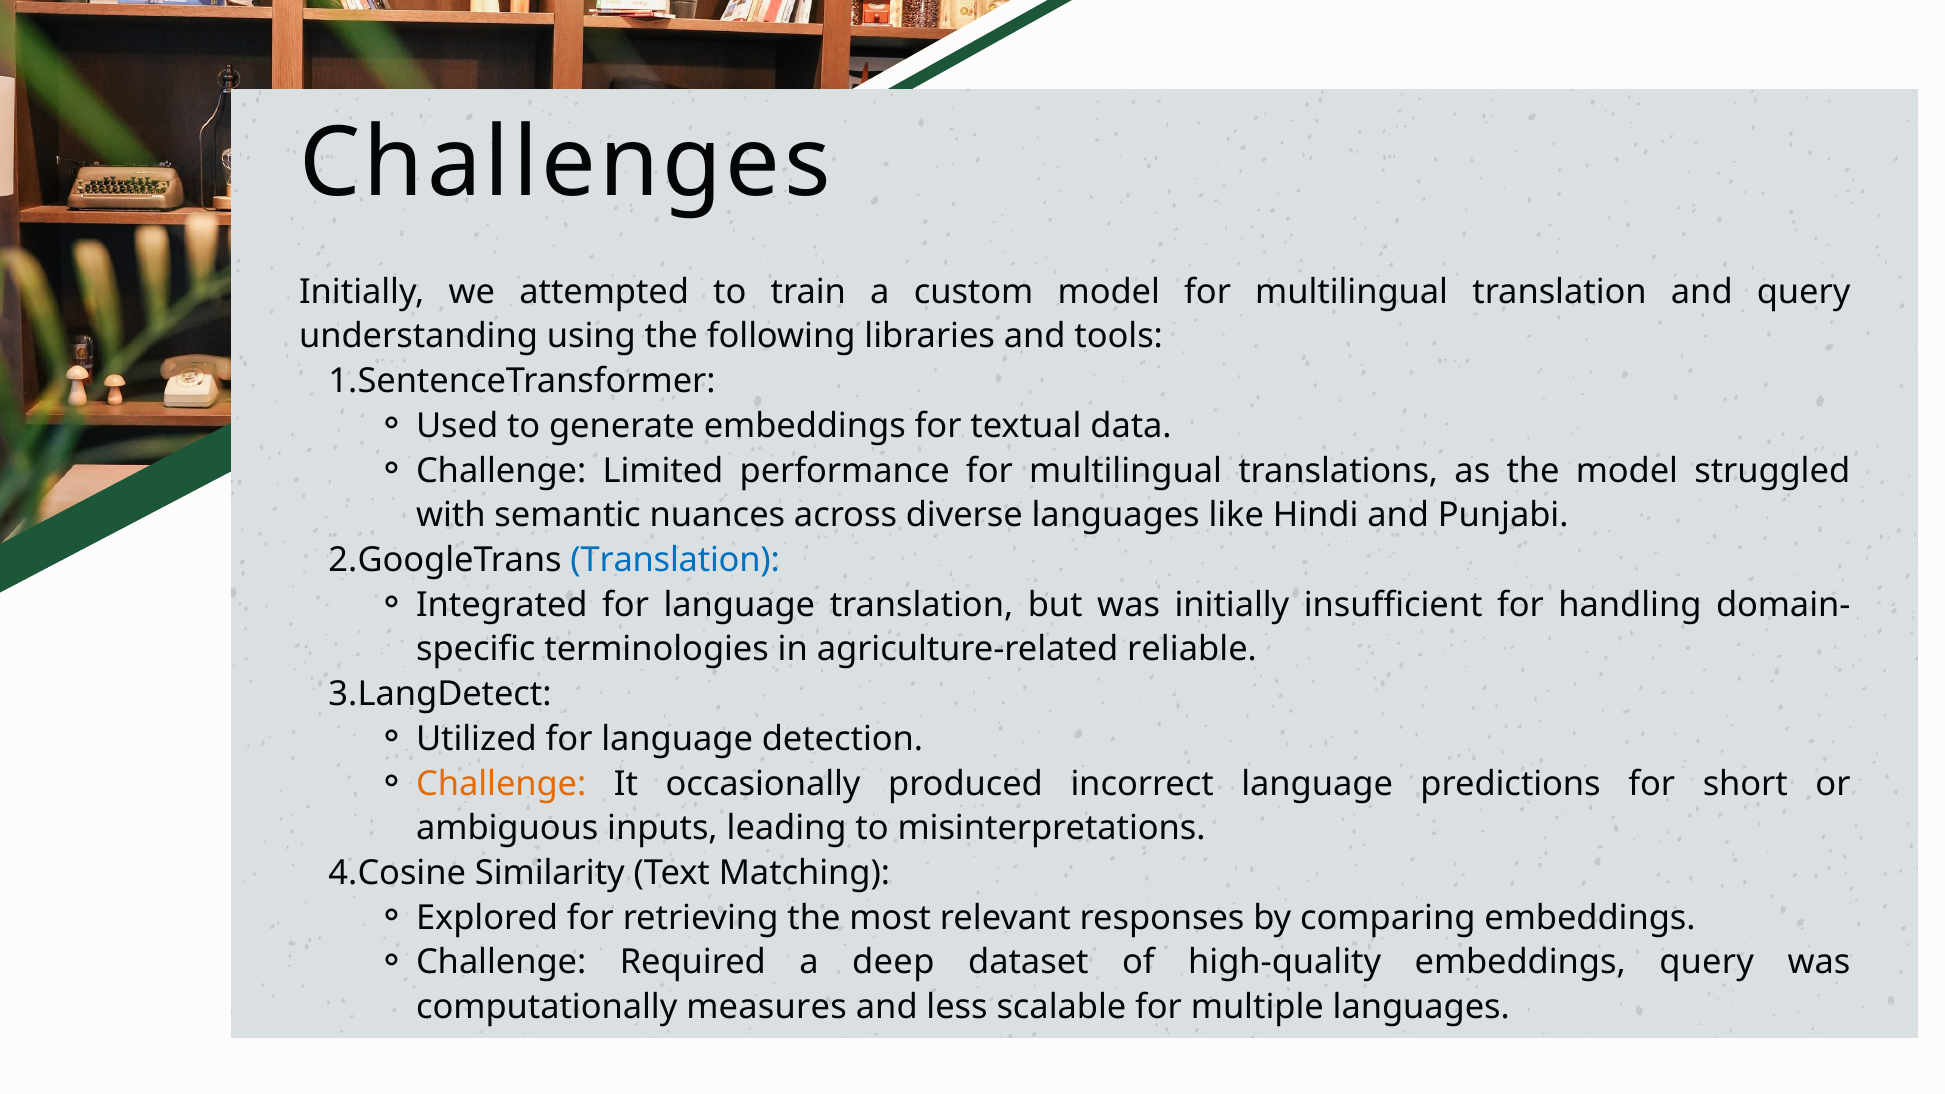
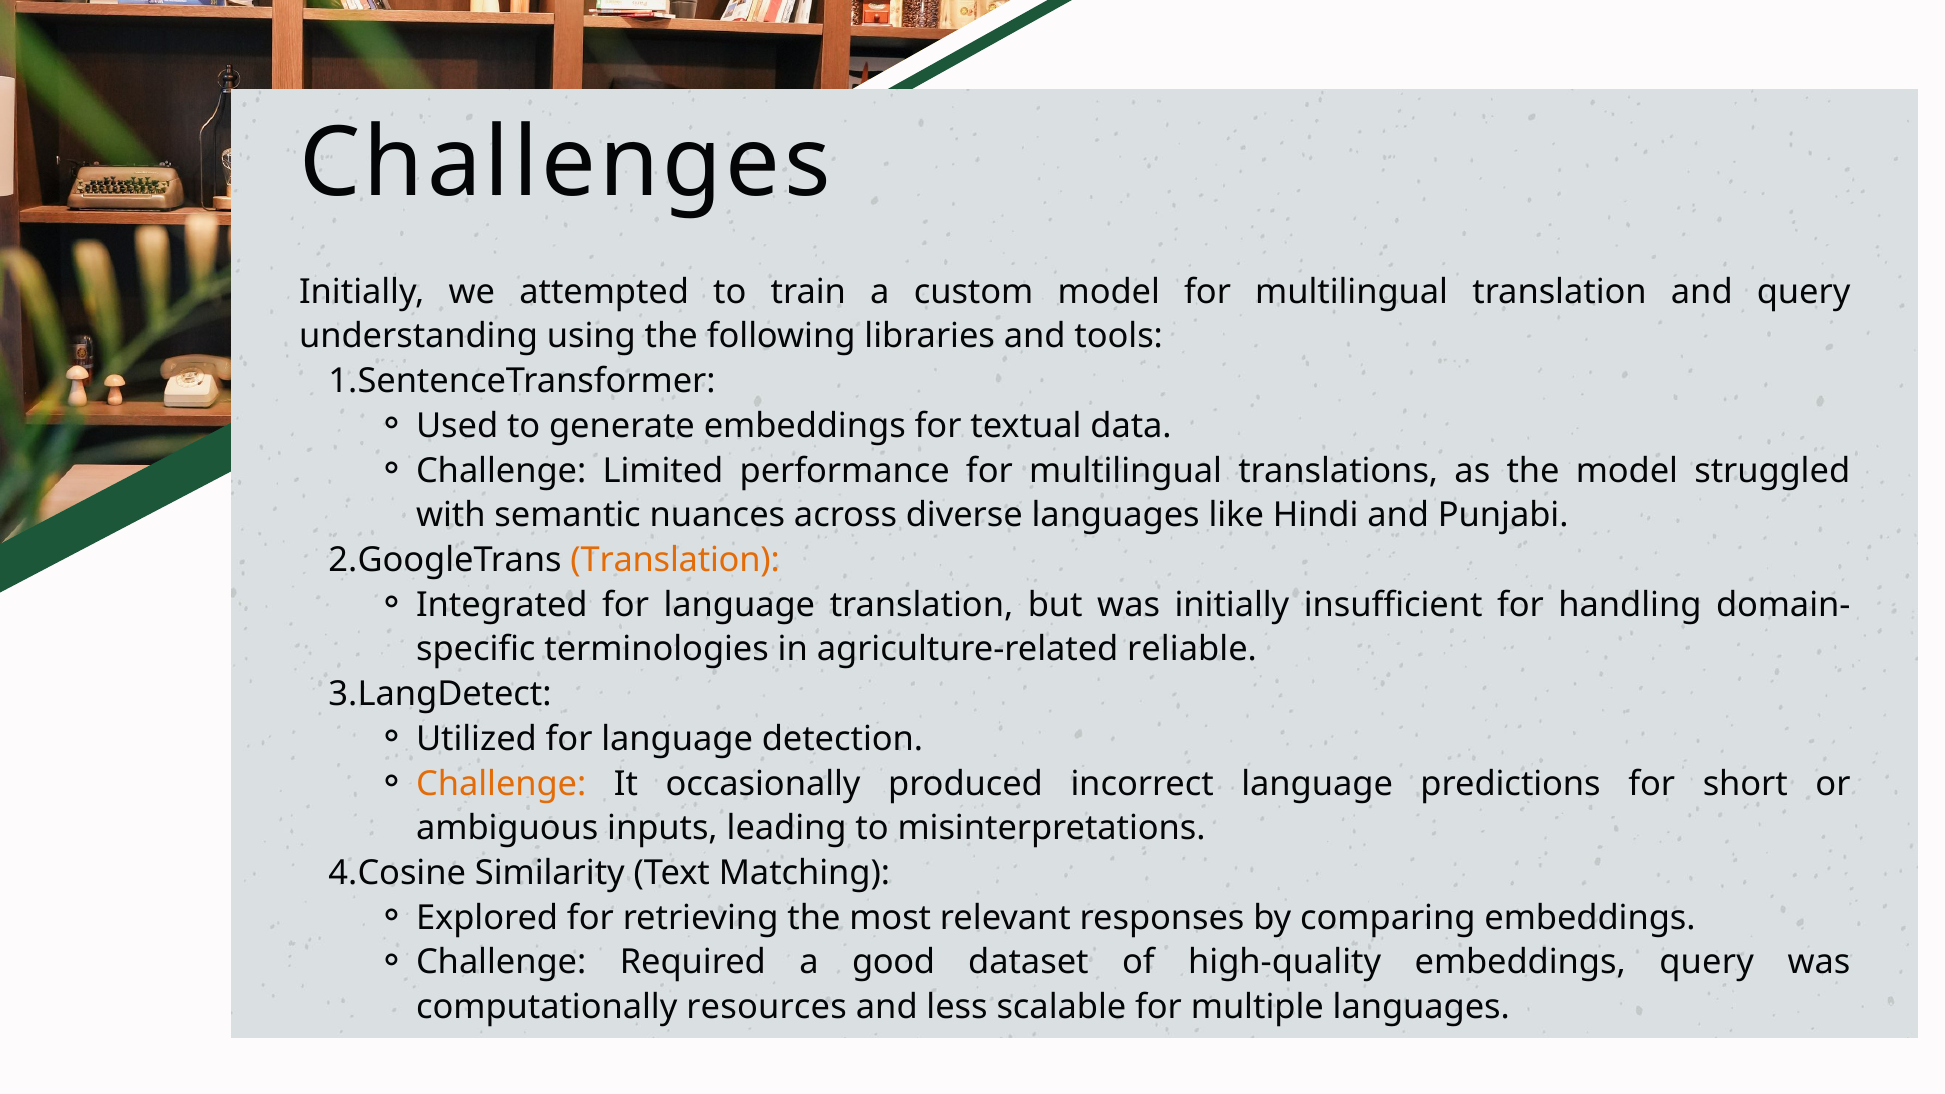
Translation colour: blue -> orange (675, 560)
deep: deep -> good (894, 963)
measures: measures -> resources (767, 1007)
